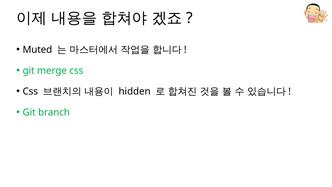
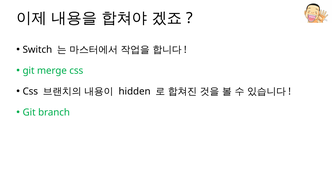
Muted: Muted -> Switch (37, 50)
